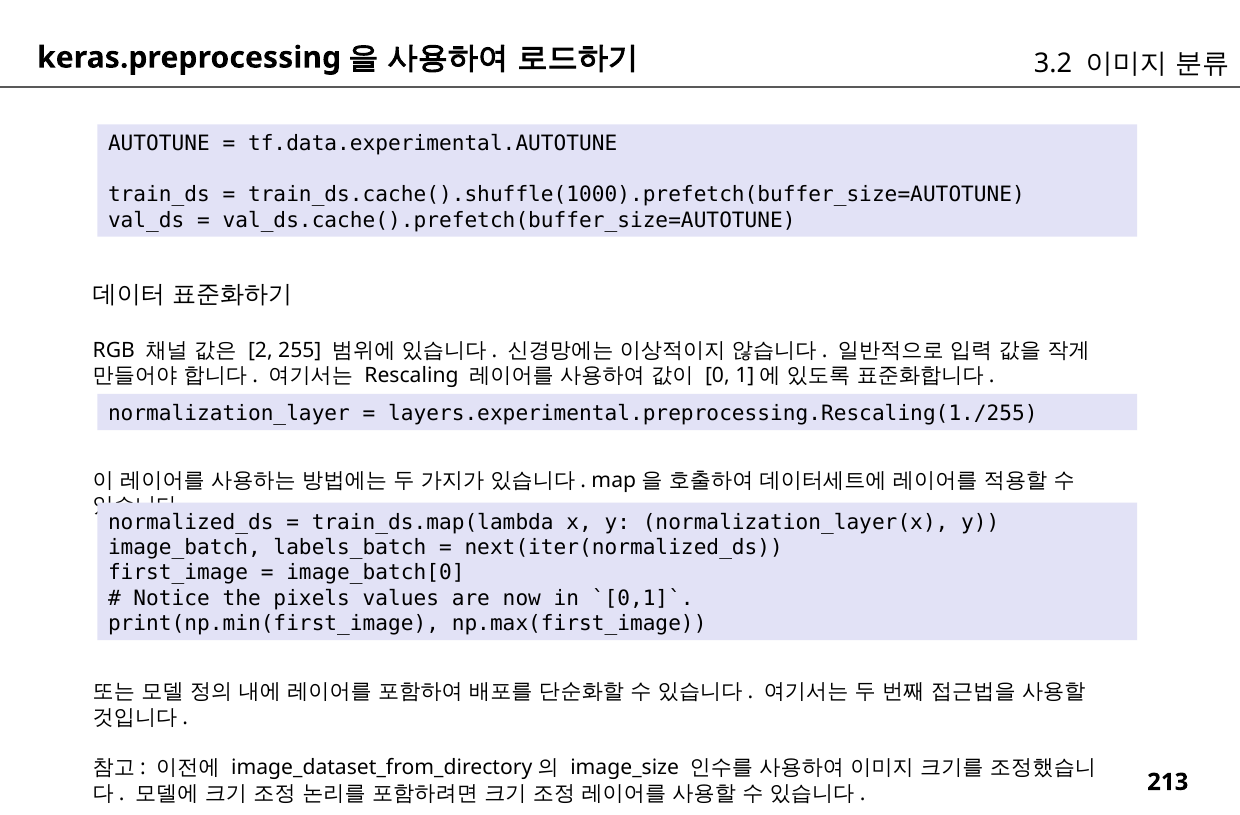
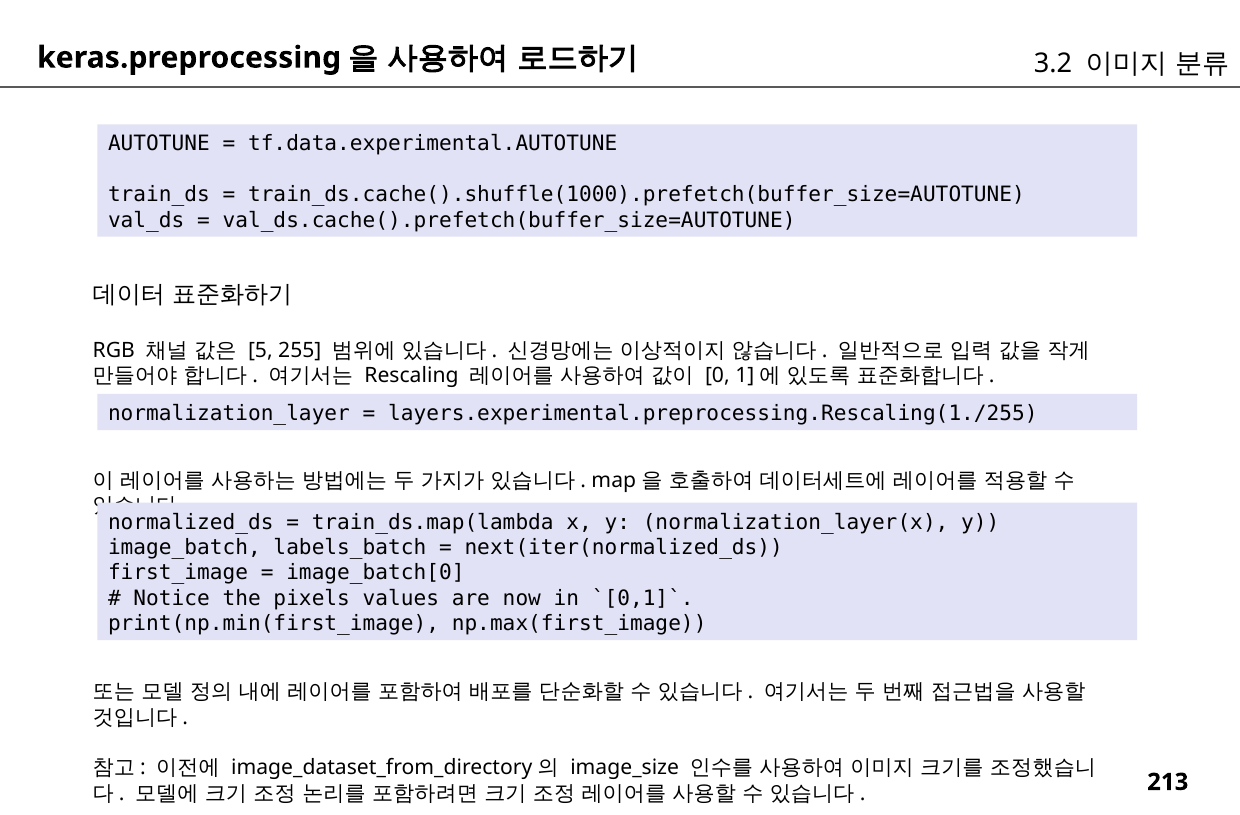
2: 2 -> 5 (260, 350)
